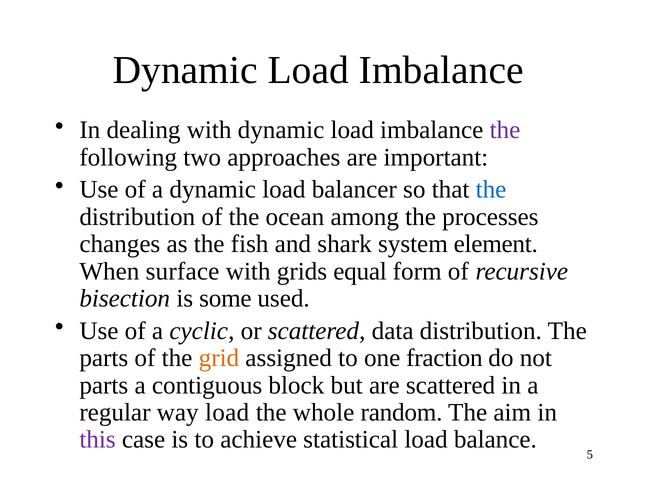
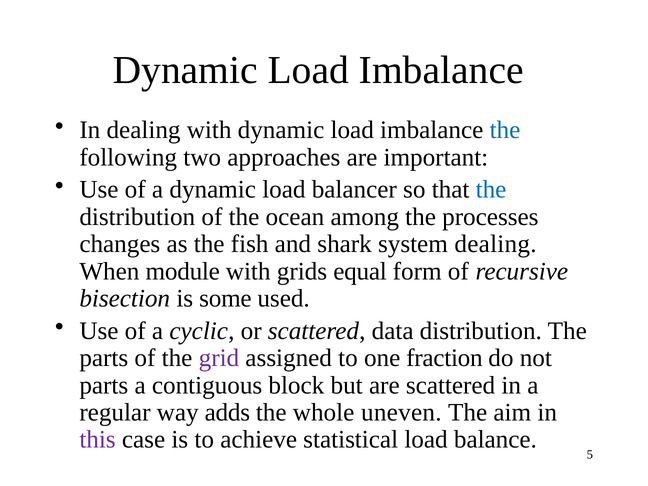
the colour: purple -> blue (505, 130)
system element: element -> dealing (496, 244)
surface: surface -> module (183, 271)
grid colour: orange -> purple (219, 358)
way load: load -> adds (227, 412)
random: random -> uneven (401, 412)
